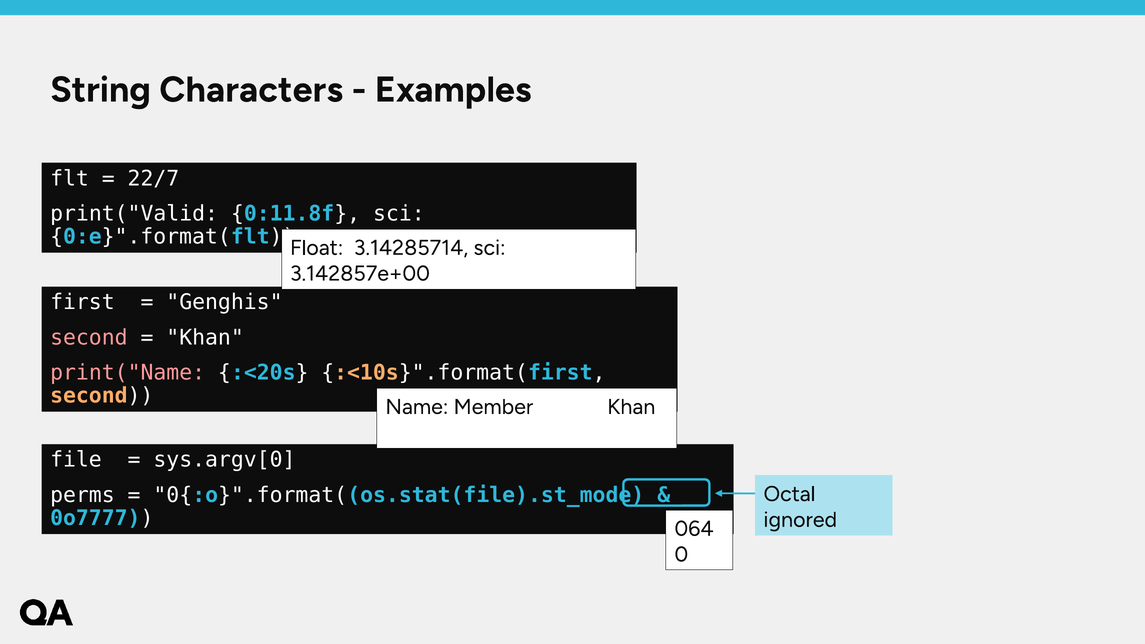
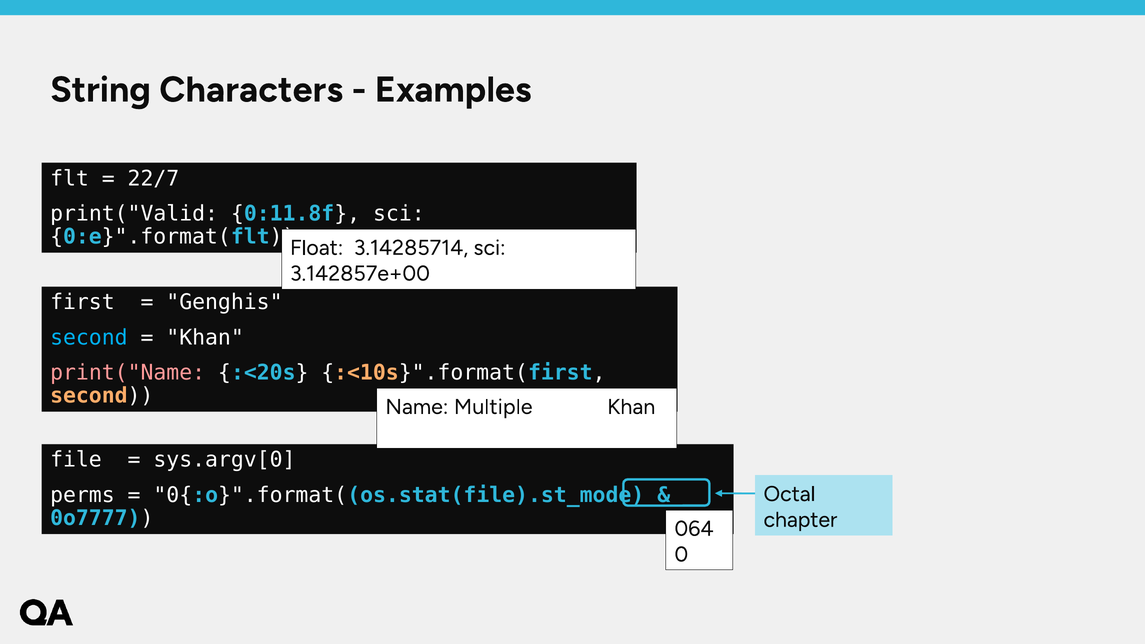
second colour: pink -> light blue (89, 337)
Member: Member -> Multiple (493, 407)
ignored: ignored -> chapter (800, 520)
